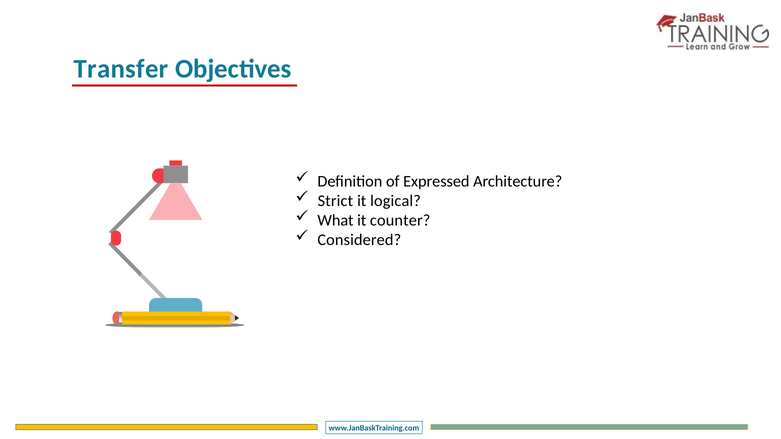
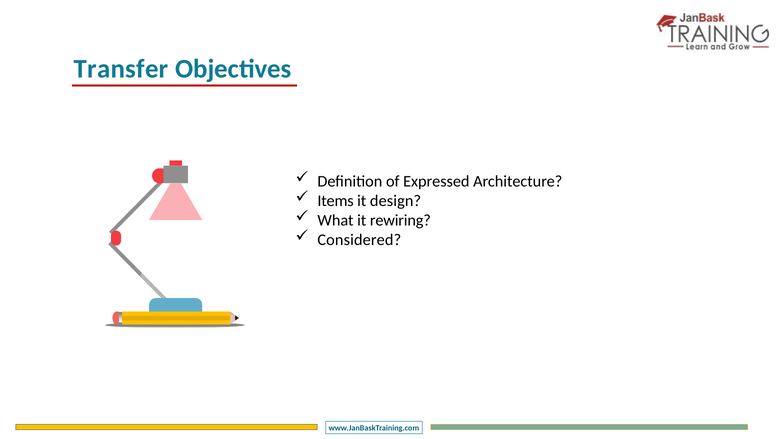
Strict: Strict -> Items (336, 201)
logical: logical -> design (396, 201)
counter: counter -> rewiring (400, 220)
